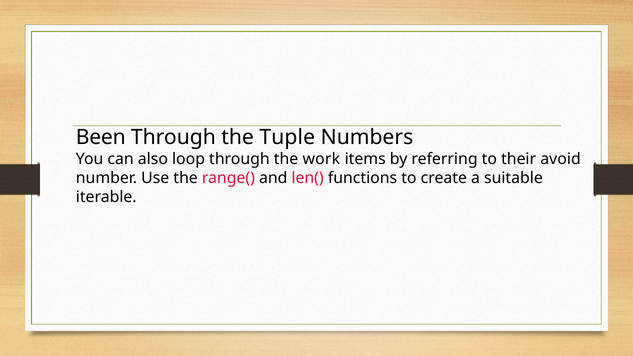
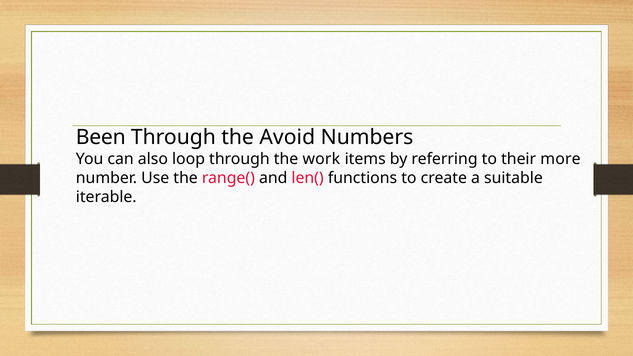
Tuple: Tuple -> Avoid (287, 137)
avoid: avoid -> more (560, 159)
